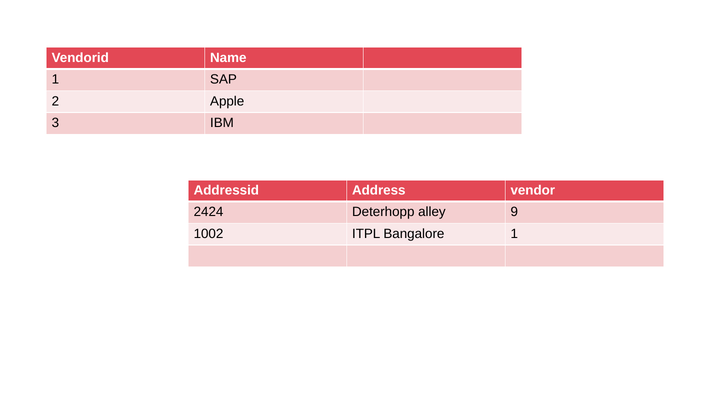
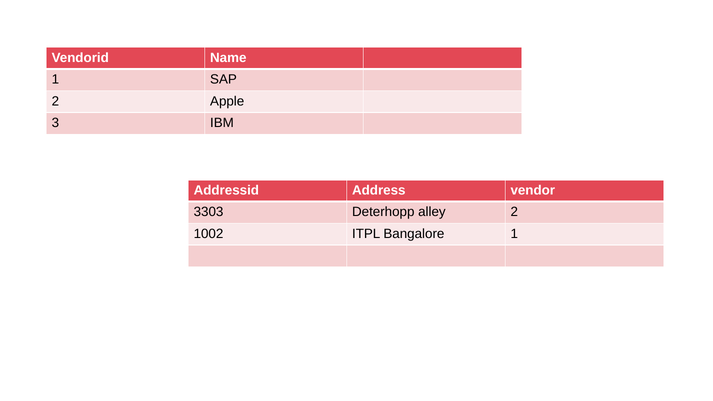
2424: 2424 -> 3303 (209, 212)
alley 9: 9 -> 2 (514, 212)
